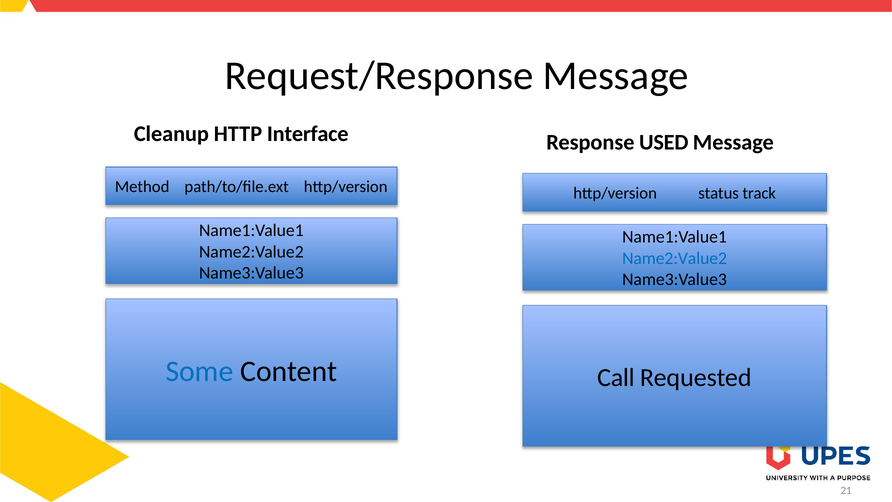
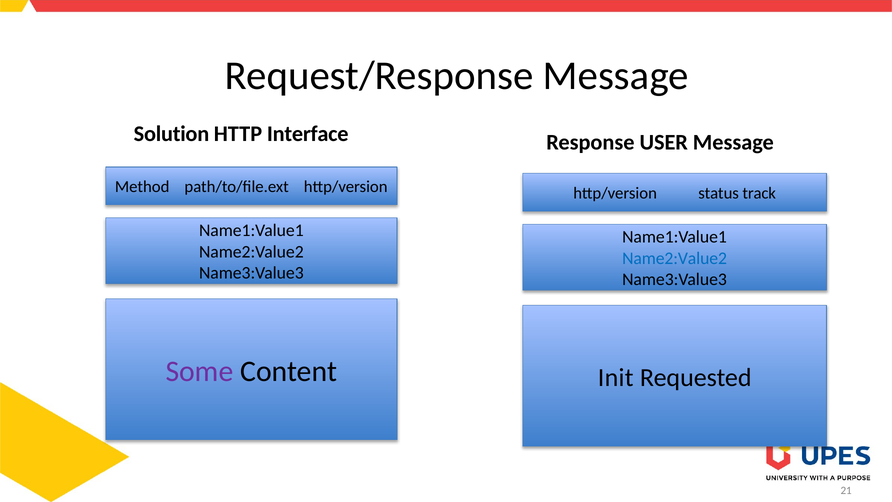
Cleanup: Cleanup -> Solution (171, 134)
USED: USED -> USER (664, 142)
Some colour: blue -> purple (200, 371)
Call: Call -> Init (616, 377)
